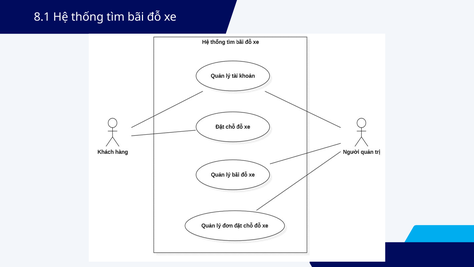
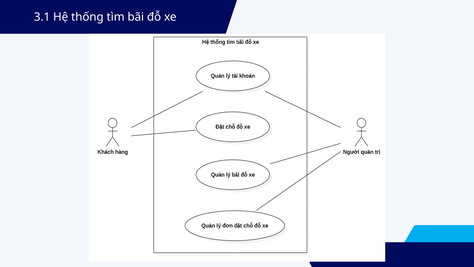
8.1: 8.1 -> 3.1 (42, 17)
